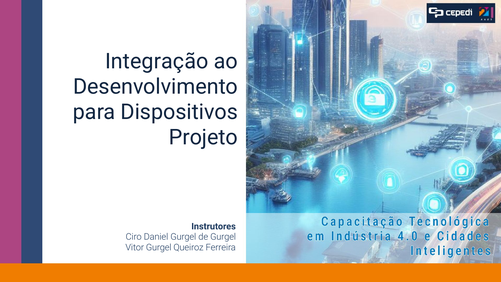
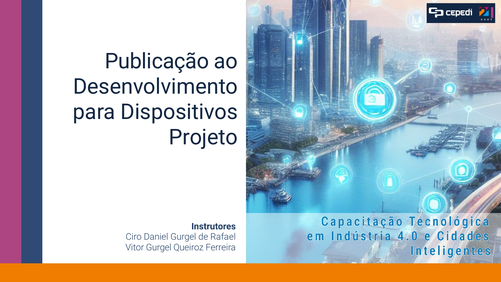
Integração: Integração -> Publicação (157, 61)
de Gurgel: Gurgel -> Rafael (223, 237)
